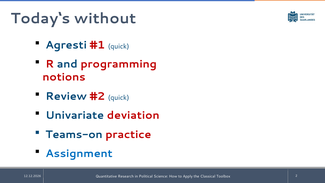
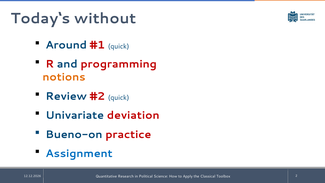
Agresti: Agresti -> Around (66, 45)
notions colour: red -> orange (64, 77)
Teams-on: Teams-on -> Bueno-on (74, 134)
